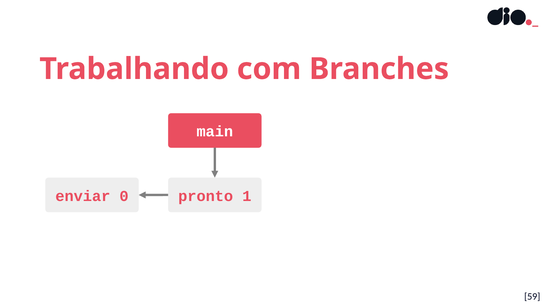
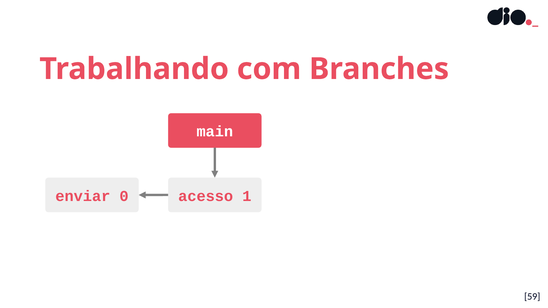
pronto: pronto -> acesso (206, 196)
